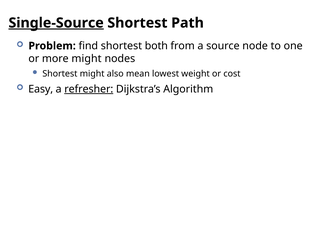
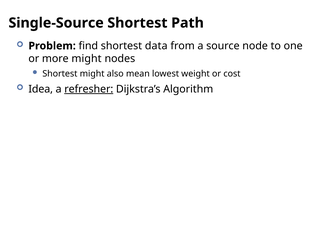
Single-Source underline: present -> none (56, 23)
both: both -> data (156, 46)
Easy: Easy -> Idea (41, 89)
